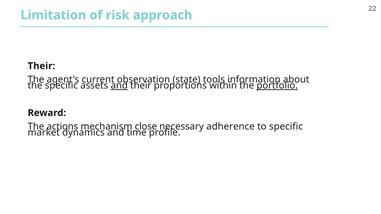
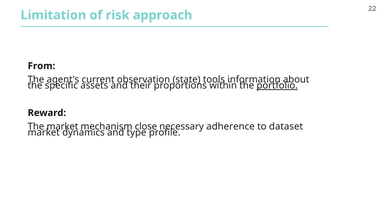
Their: Their -> From (41, 66)
and underline: present -> none (119, 86)
actions: actions -> market (62, 127)
to specific: specific -> dataset (286, 127)
time: time -> type (137, 133)
